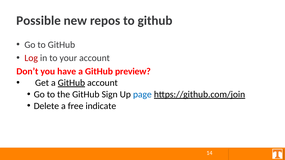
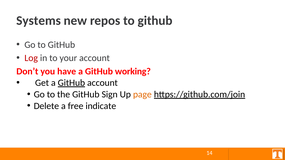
Possible: Possible -> Systems (39, 21)
preview: preview -> working (133, 71)
page colour: blue -> orange (142, 94)
